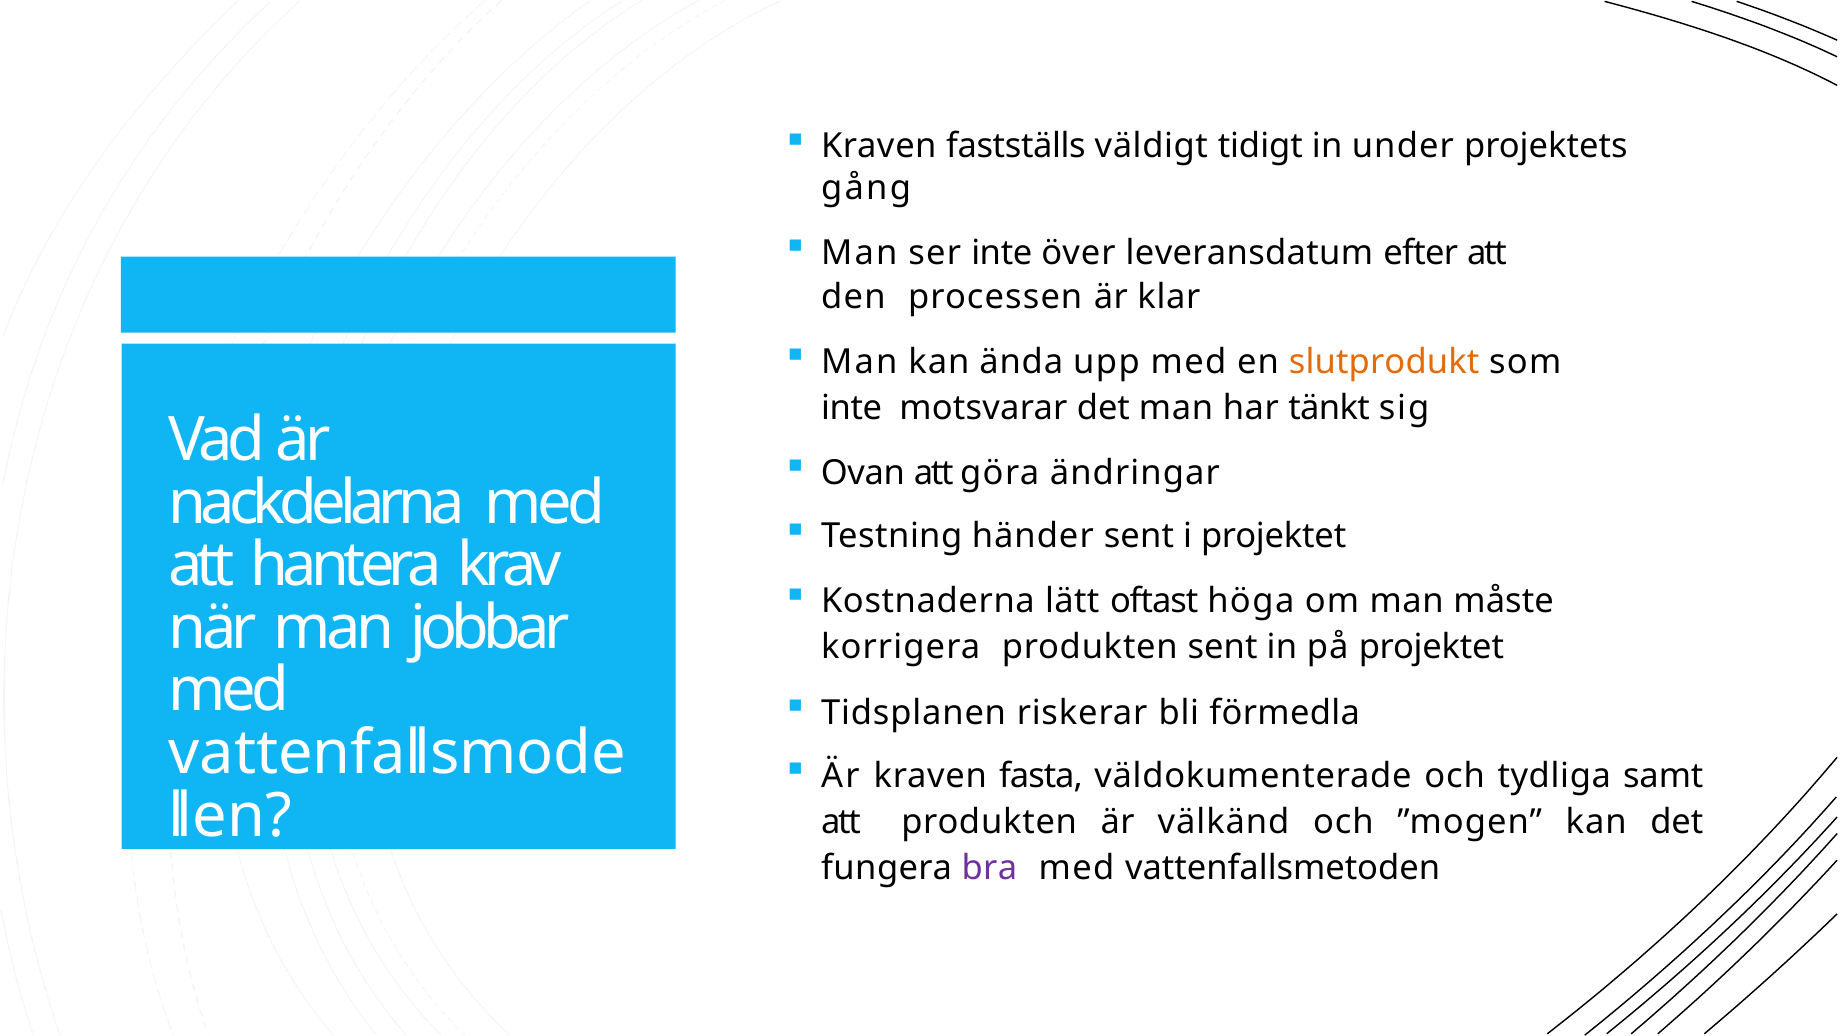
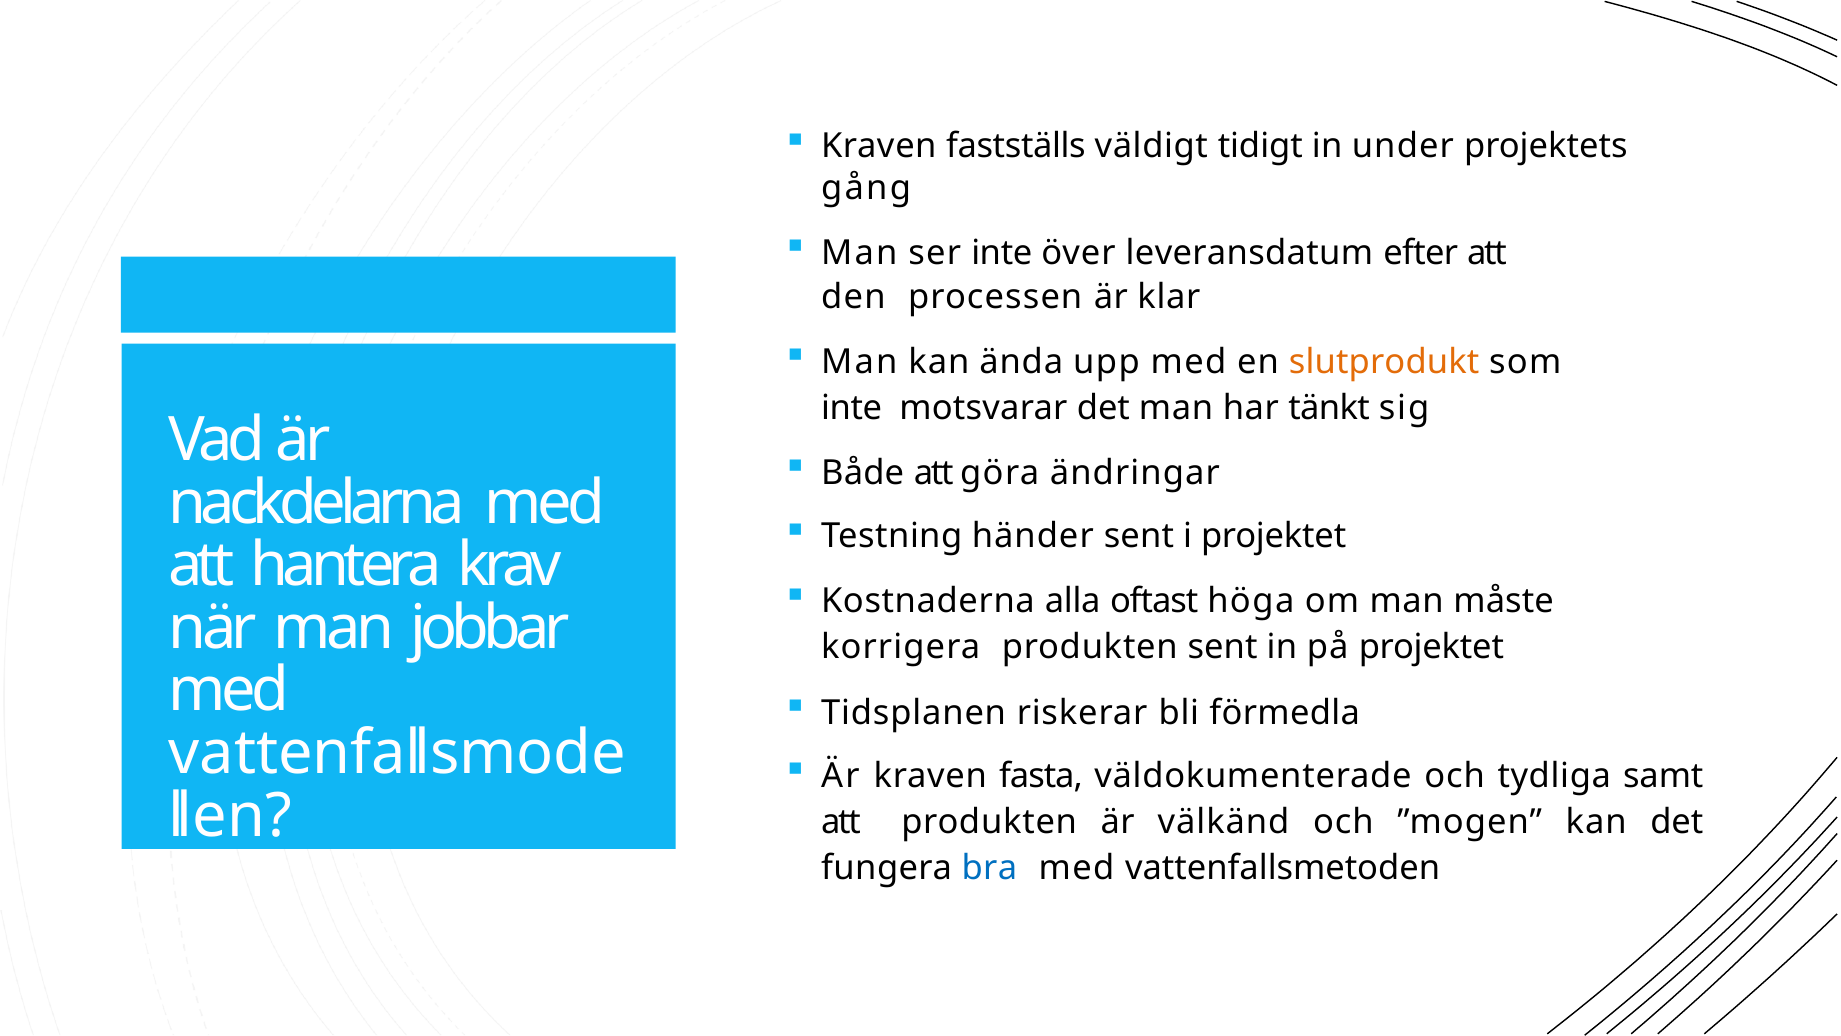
Ovan: Ovan -> Både (863, 473)
lätt: lätt -> alla (1073, 601)
bra colour: purple -> blue (989, 868)
